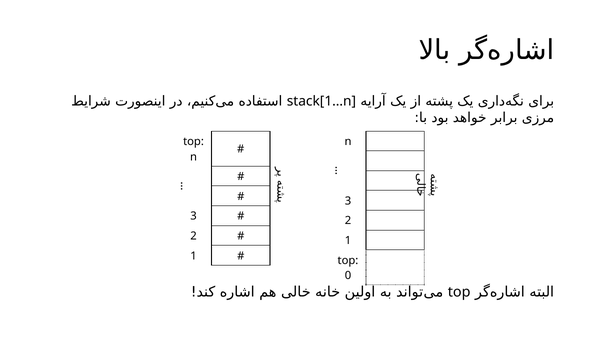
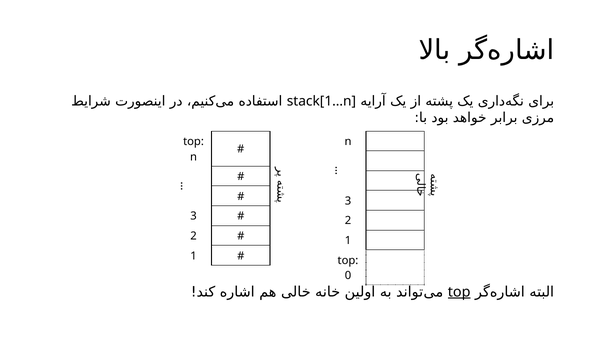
top underline: none -> present (459, 292)
